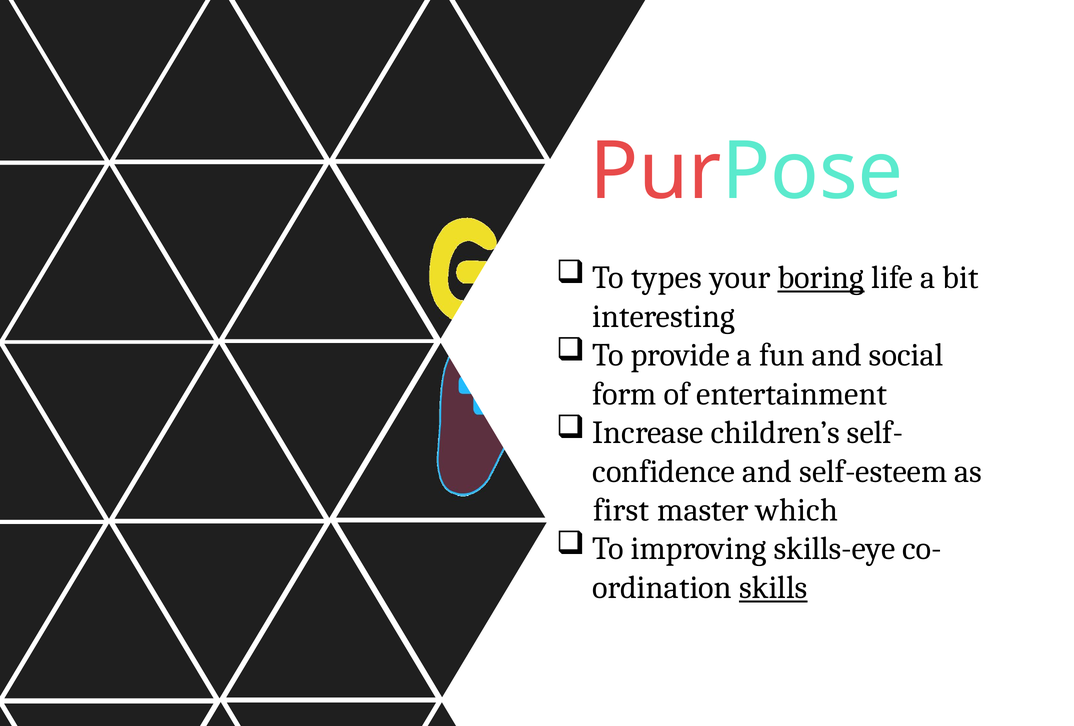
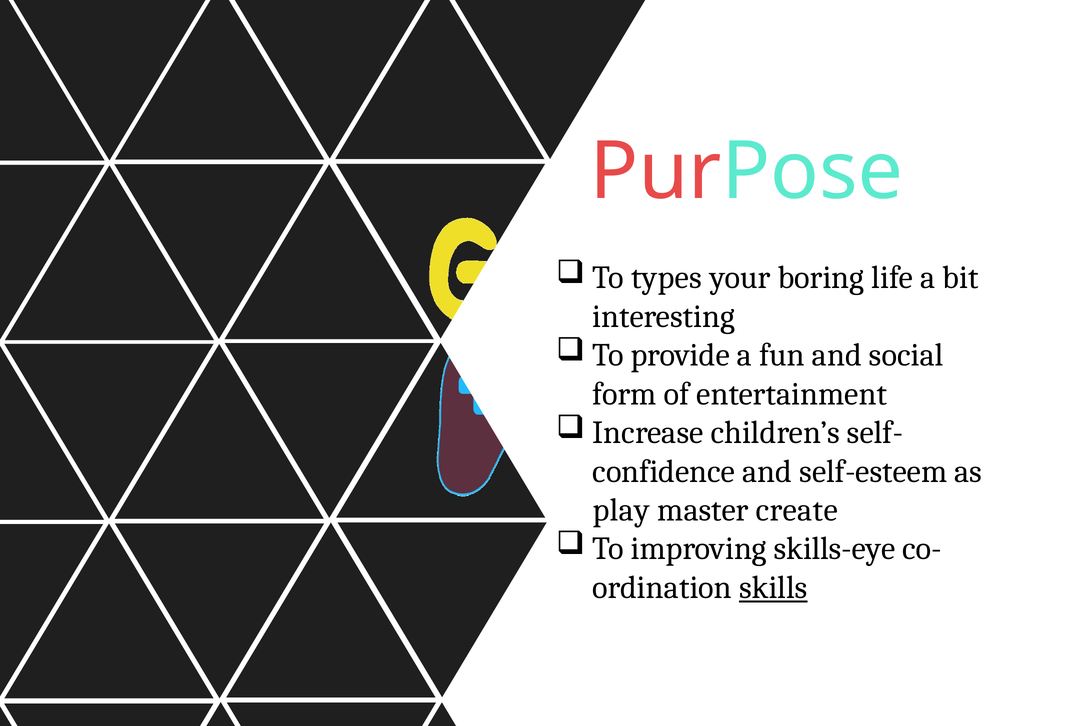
boring underline: present -> none (821, 278)
first: first -> play (621, 510)
master which: which -> create (797, 510)
